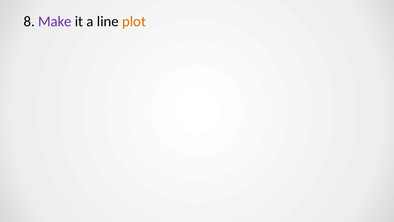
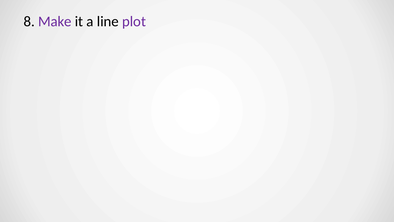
plot colour: orange -> purple (134, 21)
